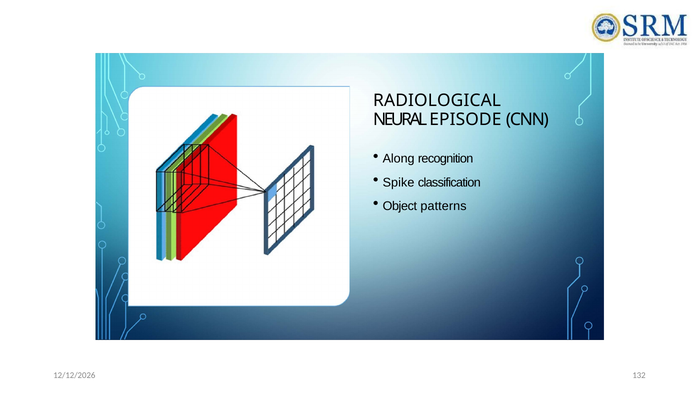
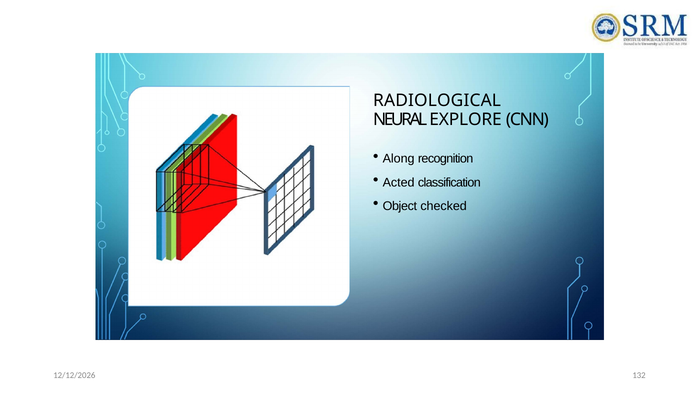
EPISODE: EPISODE -> EXPLORE (465, 119)
Spike: Spike -> Acted (399, 183)
patterns: patterns -> checked (444, 206)
